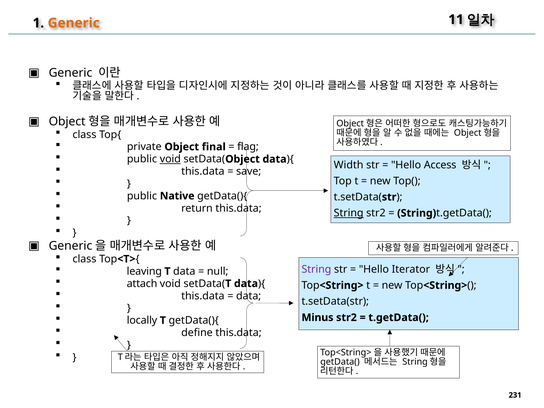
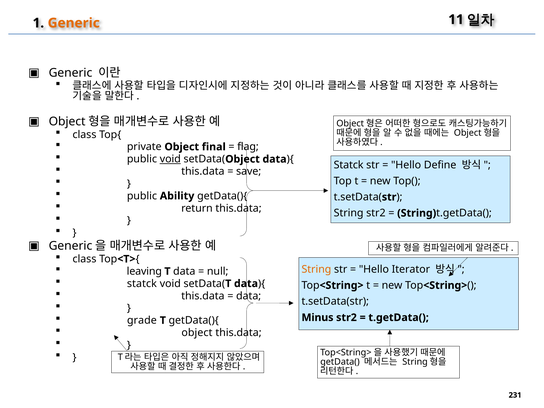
Width: Width -> Statck (349, 165)
Access: Access -> Define (440, 165)
Native: Native -> Ability (177, 196)
String underline: present -> none (349, 213)
String colour: purple -> orange (316, 269)
attach: attach -> statck (142, 284)
locally: locally -> grade (142, 320)
define: define -> object (197, 333)
